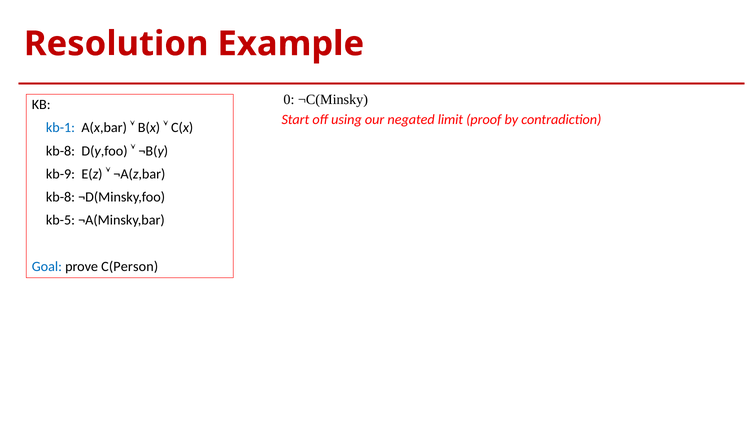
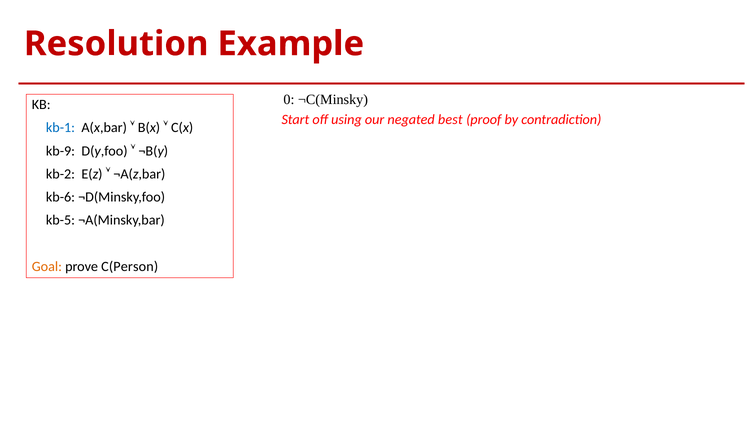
limit: limit -> best (450, 120)
kb-8: kb-8 -> kb-9 (60, 151)
kb-9: kb-9 -> kb-2 (60, 174)
kb-8: kb-8 -> kb-6 (60, 197)
Goal colour: blue -> orange (47, 267)
